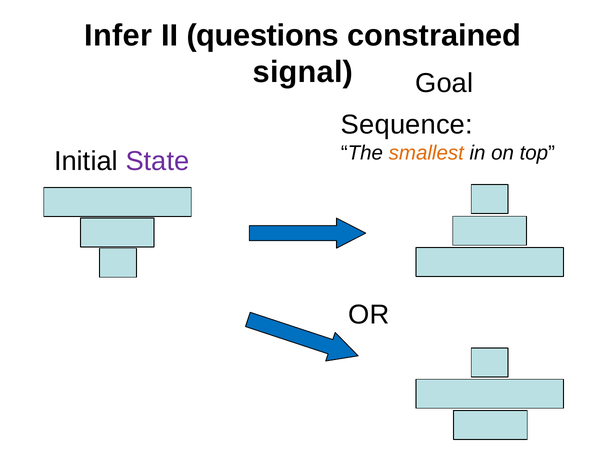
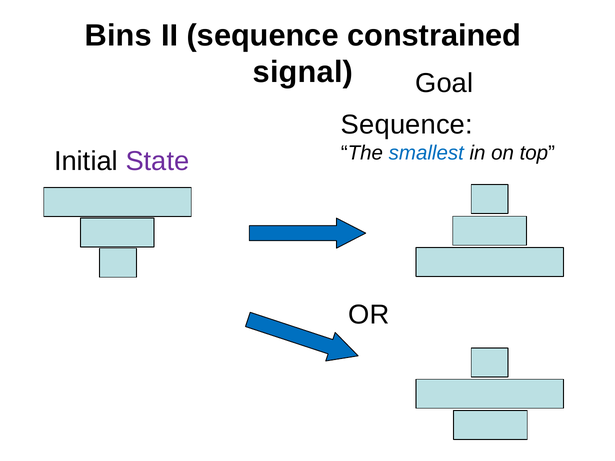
Infer: Infer -> Bins (118, 35)
II questions: questions -> sequence (263, 35)
smallest colour: orange -> blue (426, 153)
